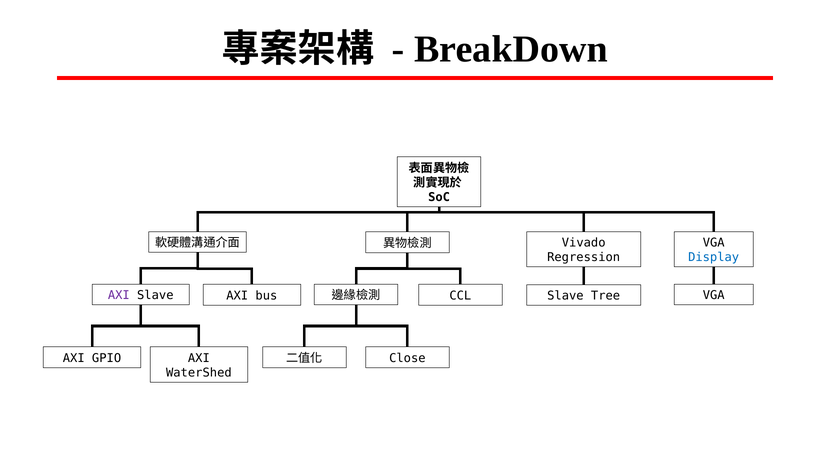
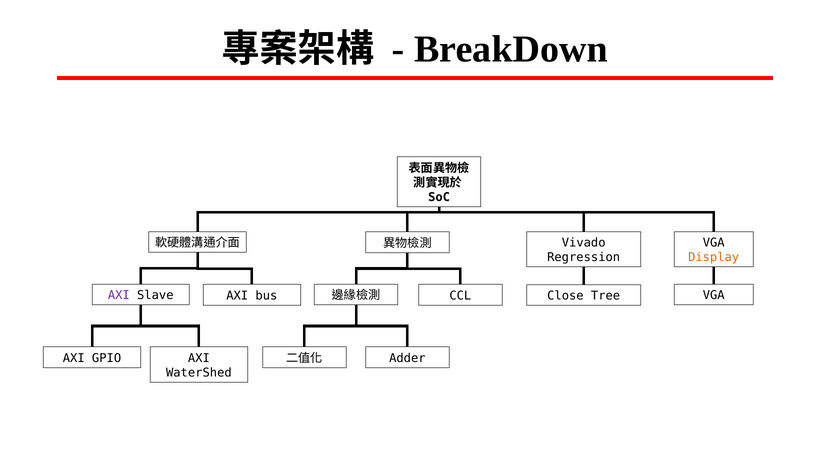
Display colour: blue -> orange (714, 257)
Slave: Slave -> Close (565, 296)
Close: Close -> Adder (407, 358)
